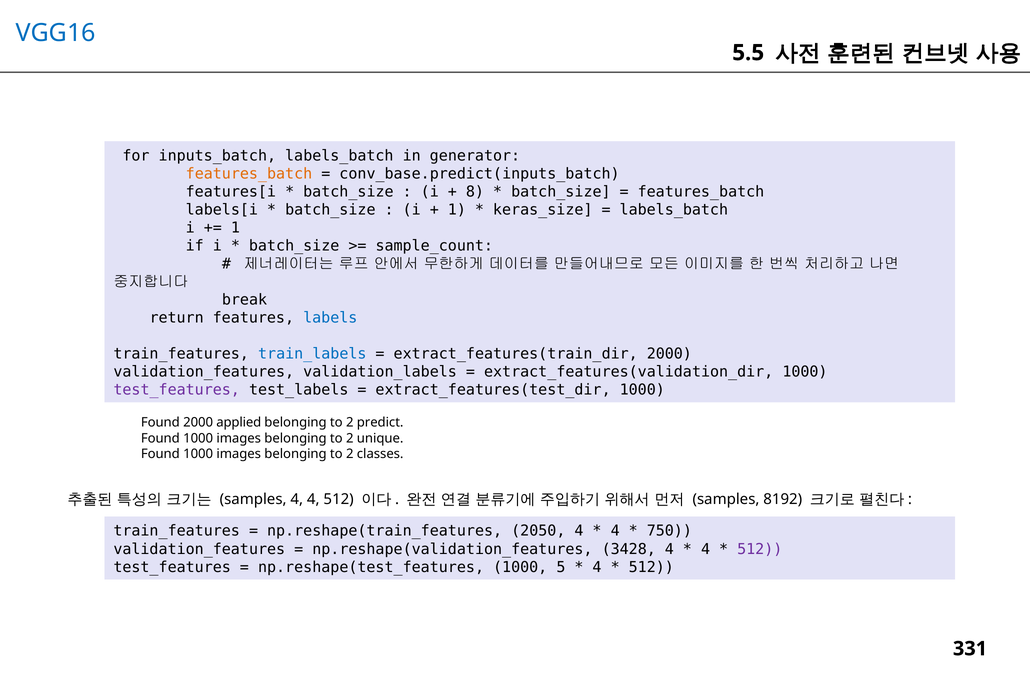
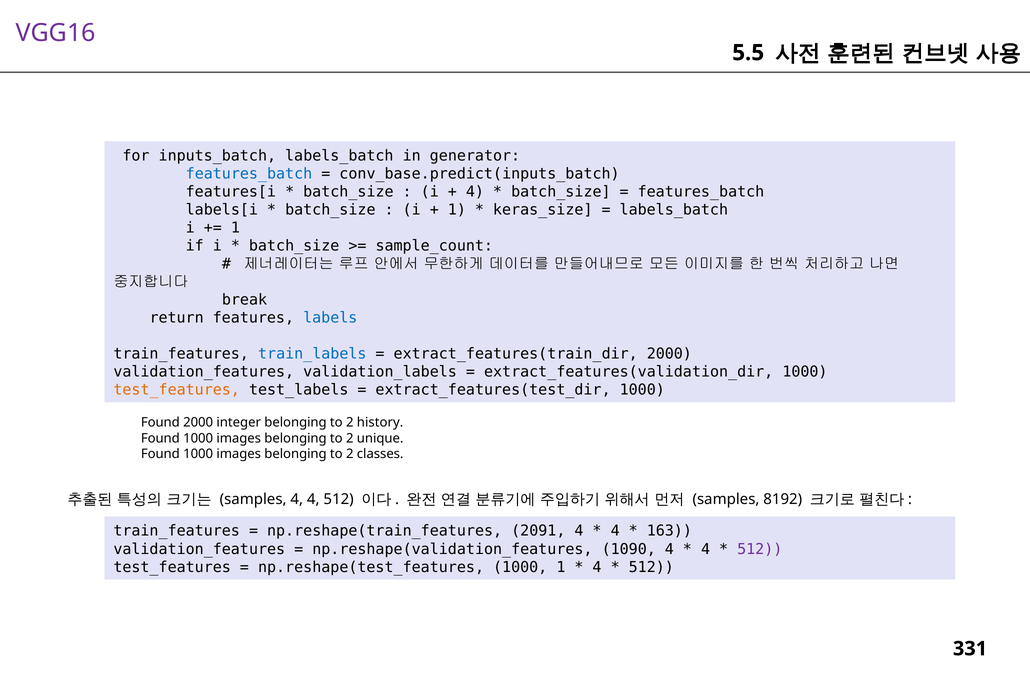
VGG16 colour: blue -> purple (56, 33)
features_batch colour: orange -> blue (249, 174)
8: 8 -> 4 (475, 192)
test_features colour: purple -> orange (177, 390)
applied: applied -> integer (239, 423)
predict: predict -> history (380, 423)
2050: 2050 -> 2091 (538, 531)
750: 750 -> 163 (669, 531)
3428: 3428 -> 1090 (629, 549)
1000 5: 5 -> 1 (561, 568)
